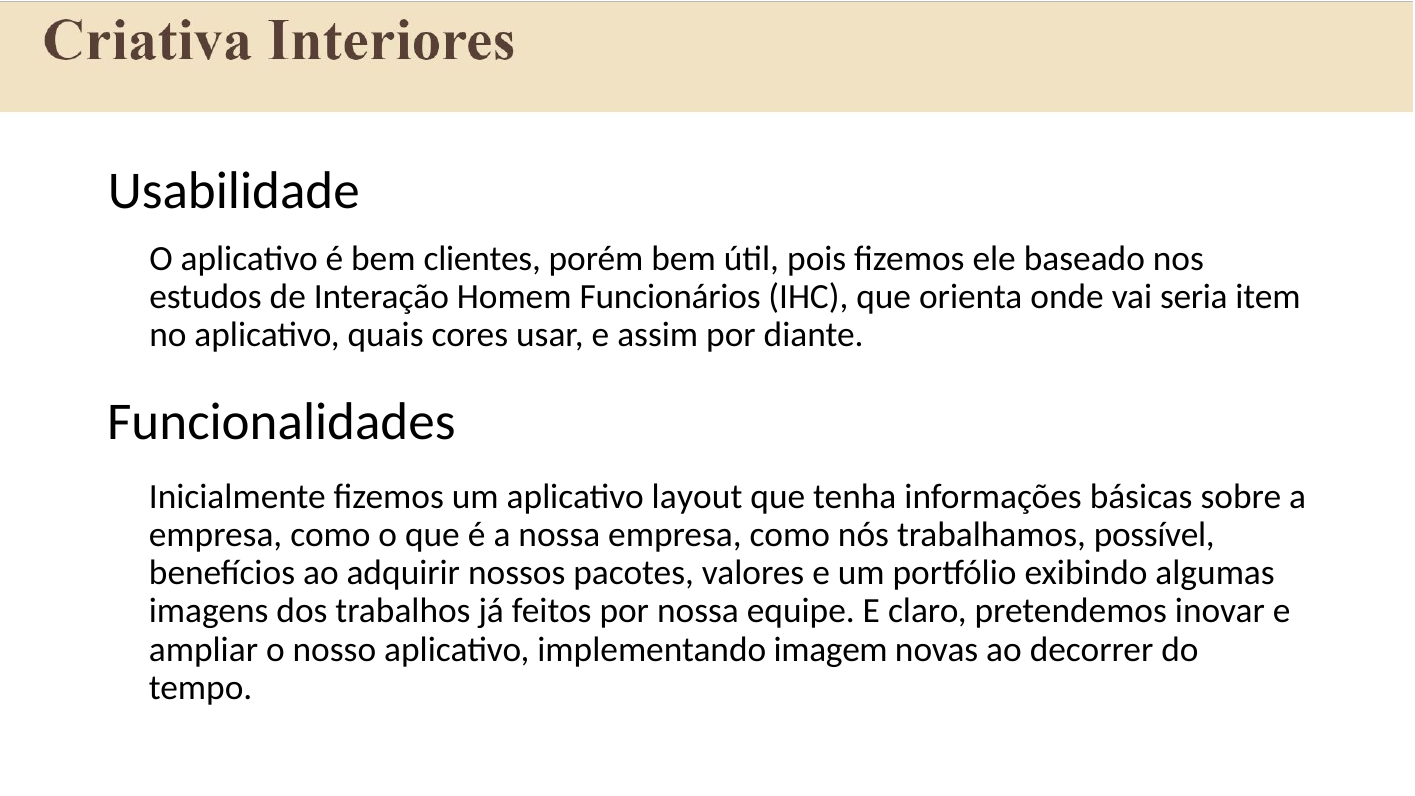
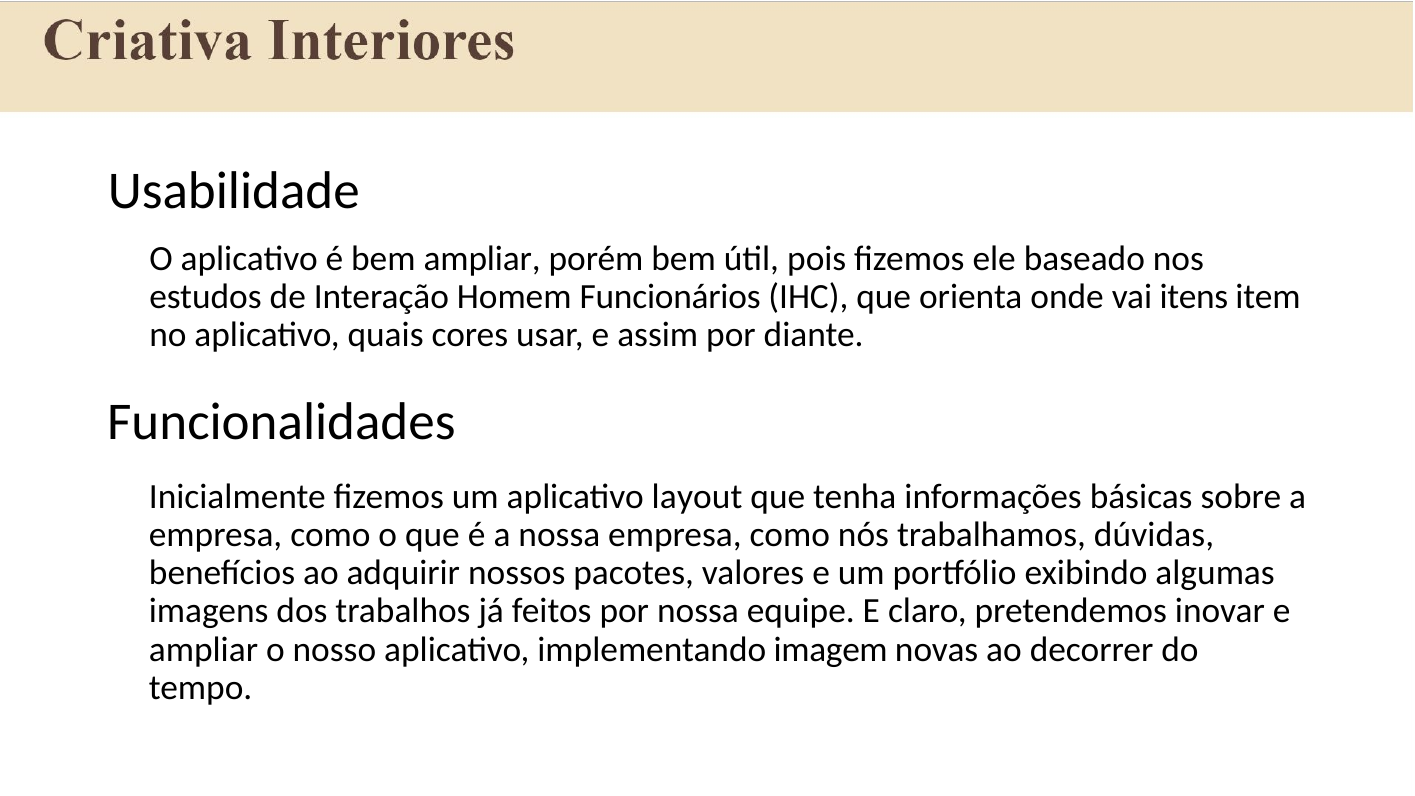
bem clientes: clientes -> ampliar (482, 258)
seria: seria -> itens (1194, 297)
possível: possível -> dúvidas (1154, 535)
